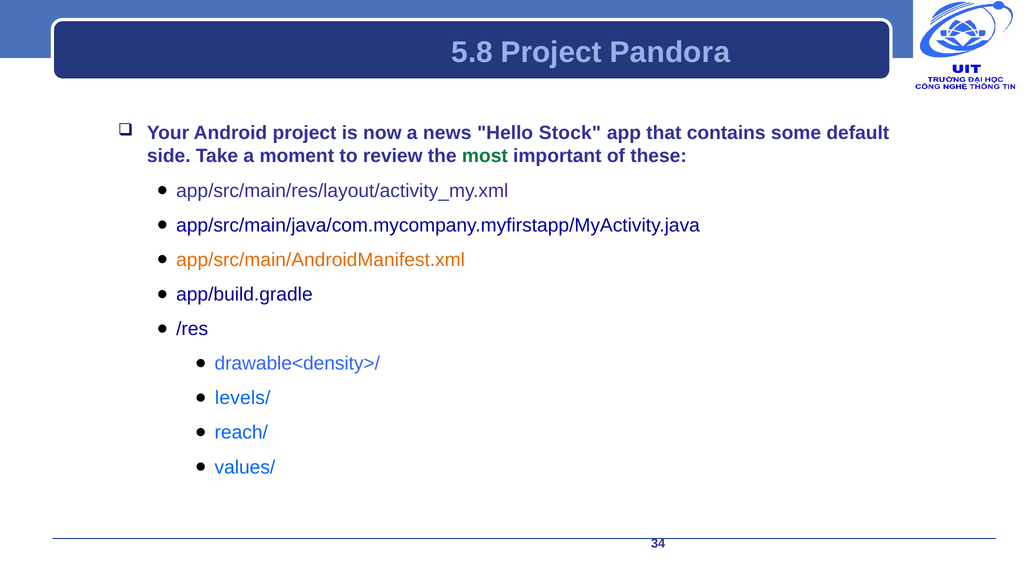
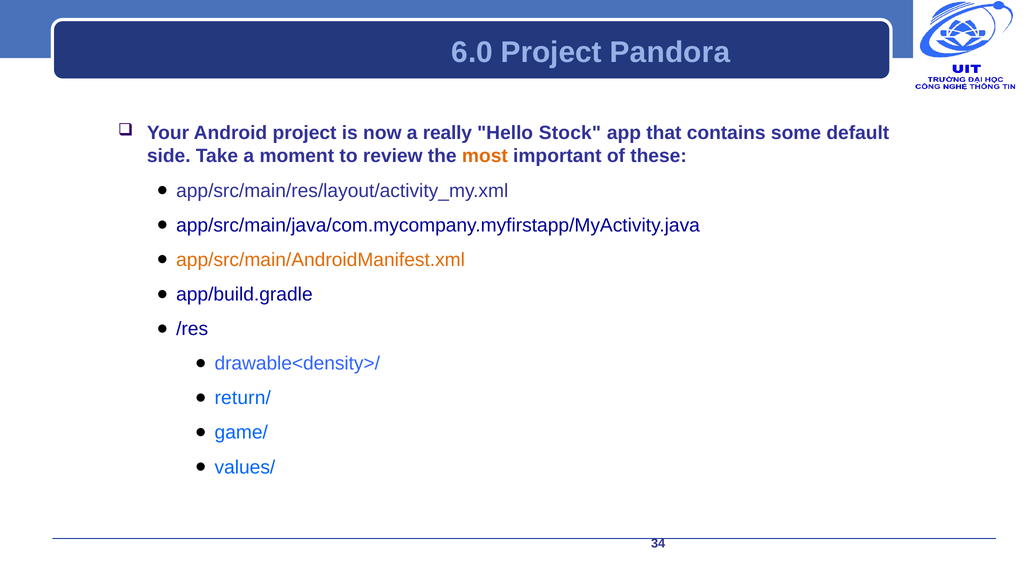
5.8: 5.8 -> 6.0 (472, 53)
news: news -> really (447, 133)
most colour: green -> orange (485, 156)
levels/: levels/ -> return/ (243, 398)
reach/: reach/ -> game/ (241, 433)
